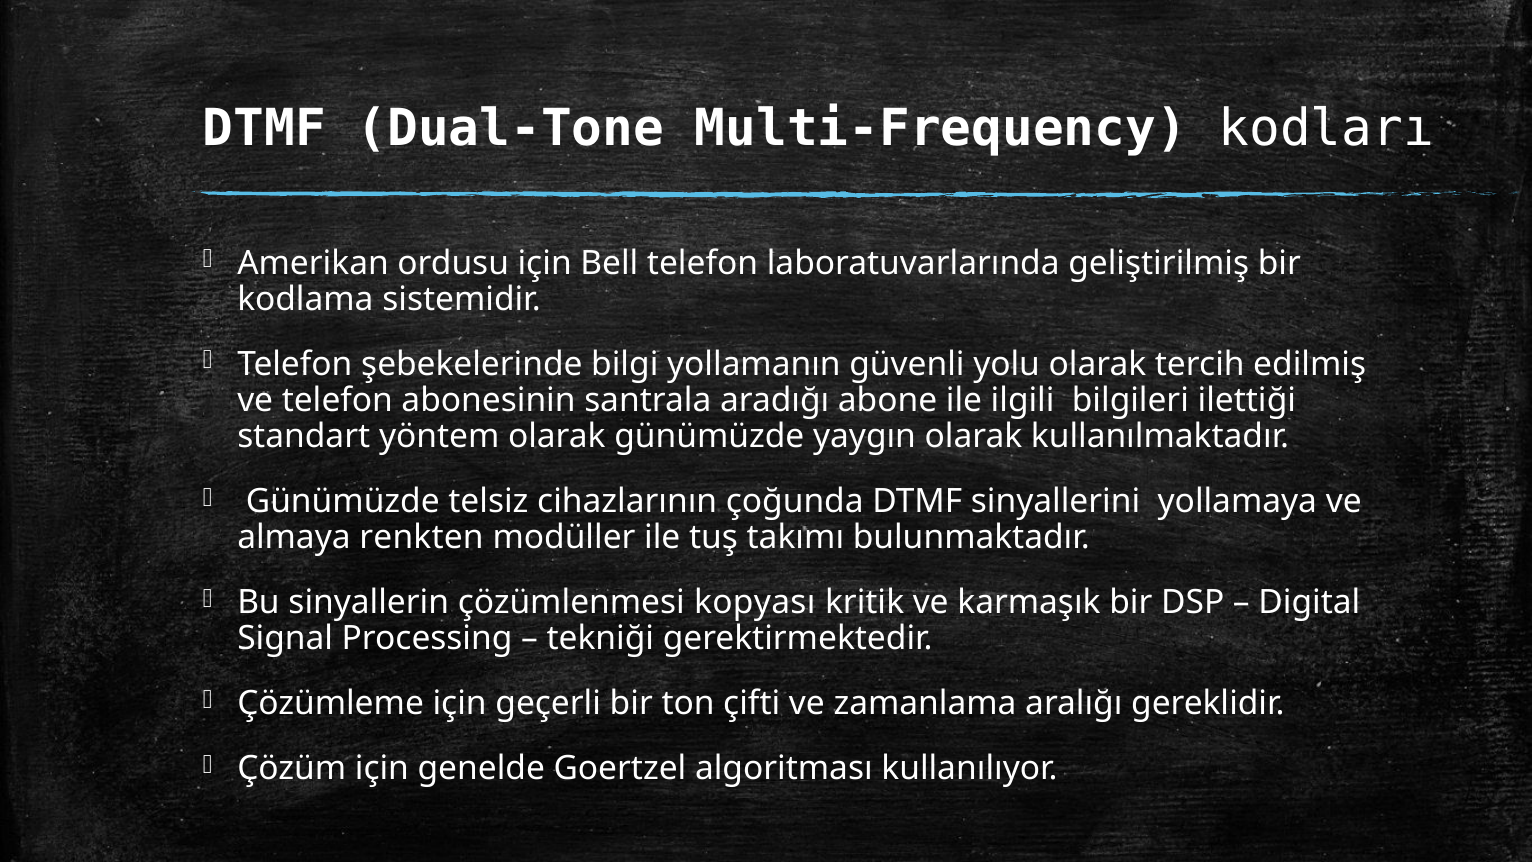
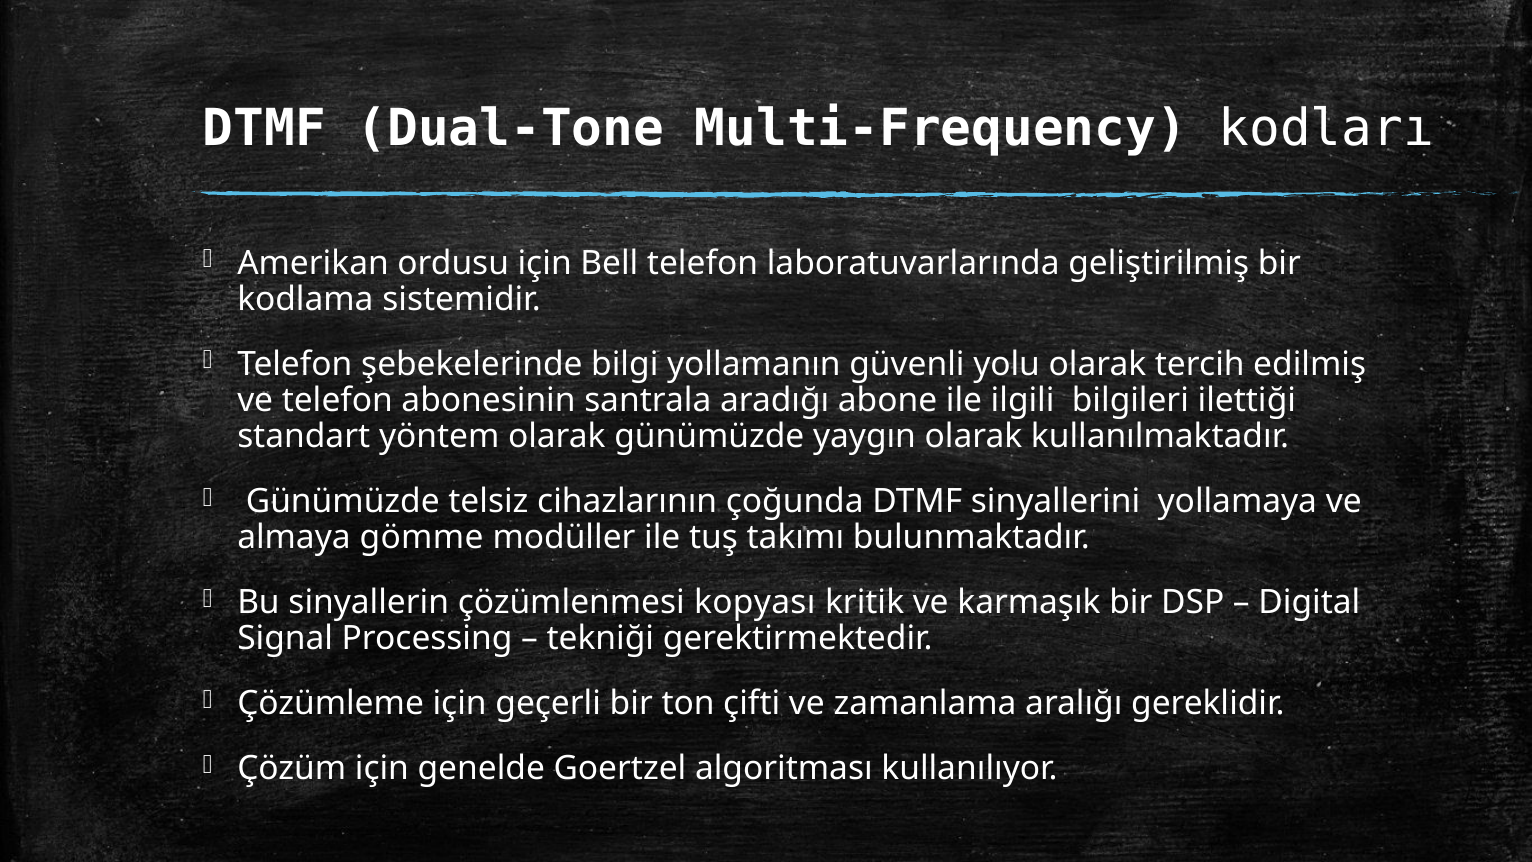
renkten: renkten -> gömme (421, 538)
